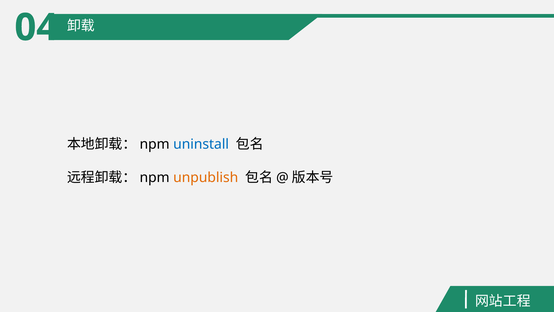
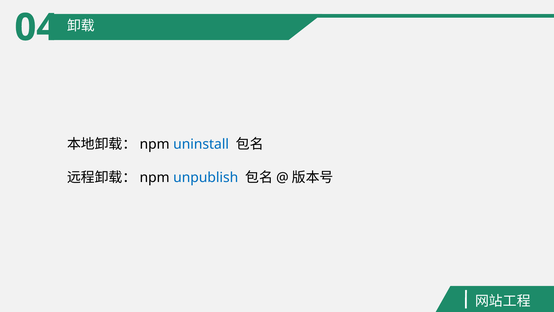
unpublish colour: orange -> blue (206, 177)
